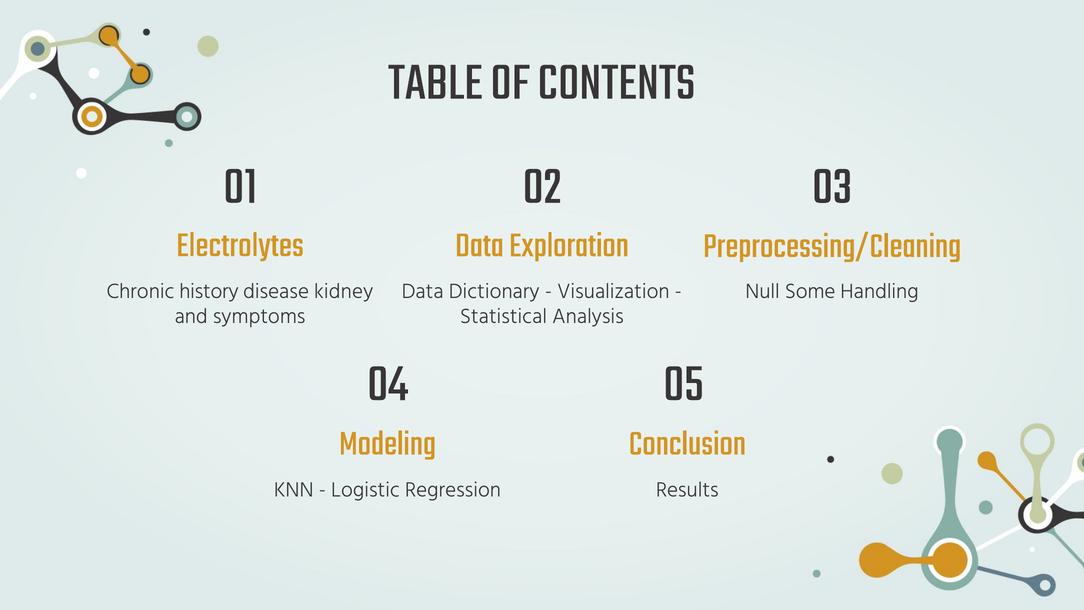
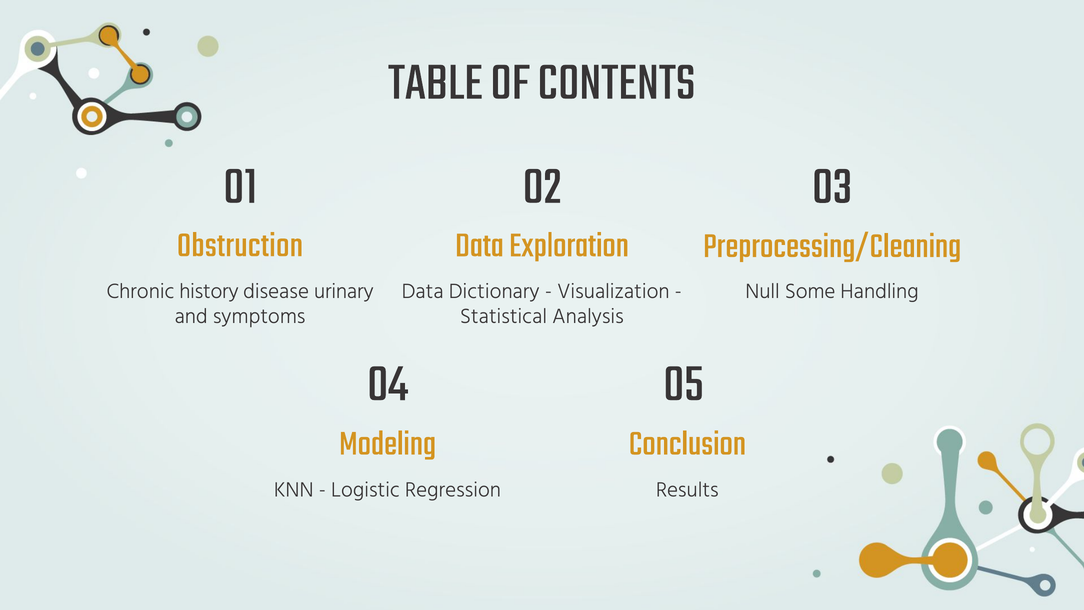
Electrolytes: Electrolytes -> Obstruction (240, 244)
kidney: kidney -> urinary (344, 291)
